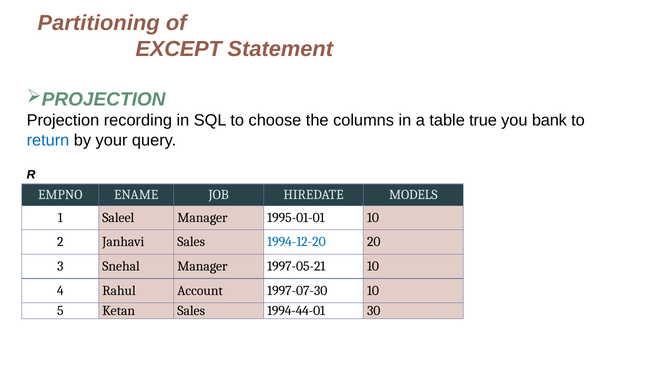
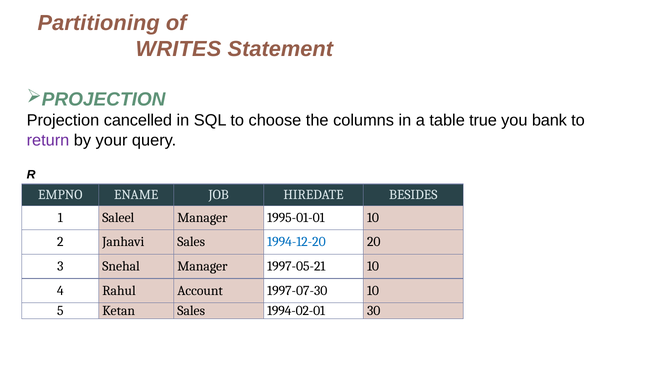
EXCEPT: EXCEPT -> WRITES (178, 49)
recording: recording -> cancelled (138, 120)
return colour: blue -> purple (48, 140)
MODELS: MODELS -> BESIDES (413, 195)
1994-44-01: 1994-44-01 -> 1994-02-01 (296, 311)
